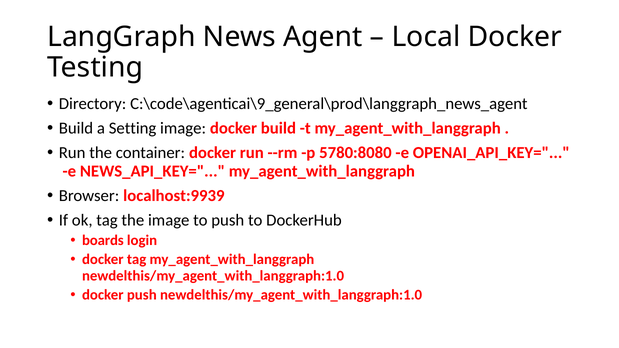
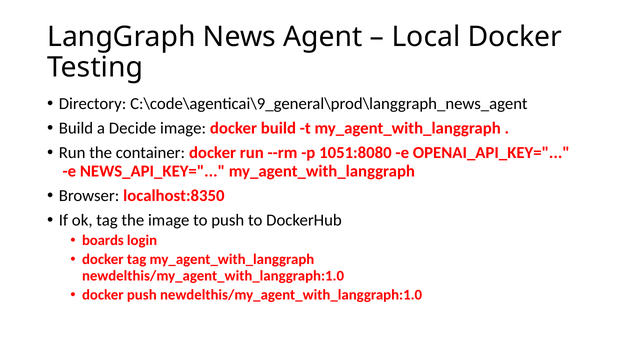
Setting: Setting -> Decide (132, 128)
5780:8080: 5780:8080 -> 1051:8080 (355, 153)
localhost:9939: localhost:9939 -> localhost:8350 (174, 196)
